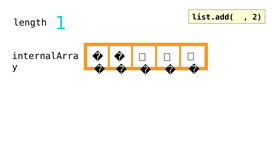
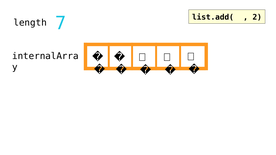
1: 1 -> 7 (61, 23)
